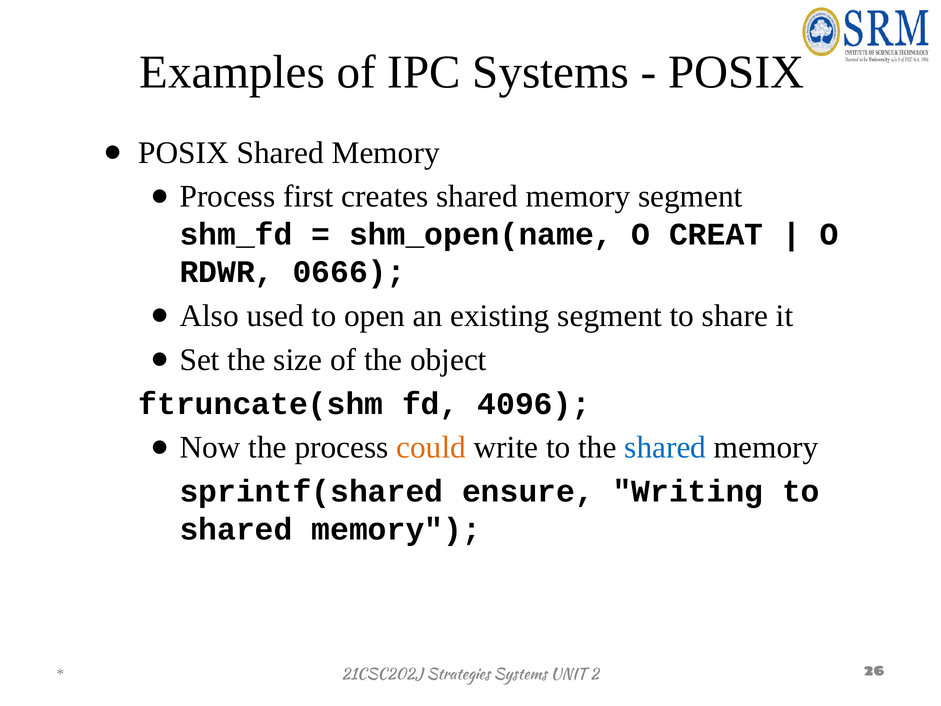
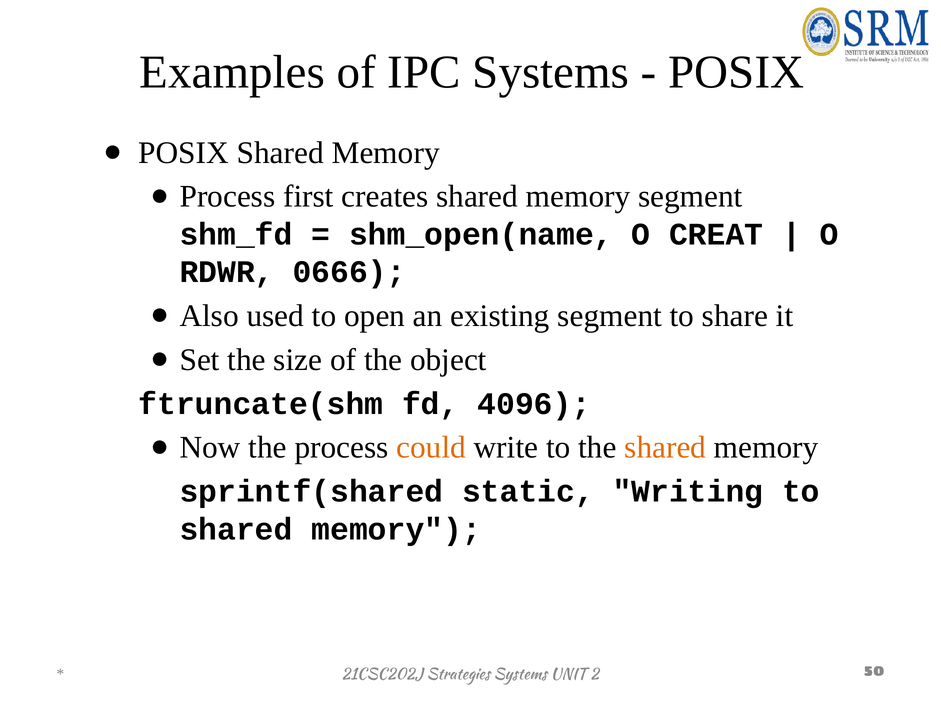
shared colour: blue -> orange (665, 447)
ensure: ensure -> static (528, 491)
26: 26 -> 50 (874, 671)
